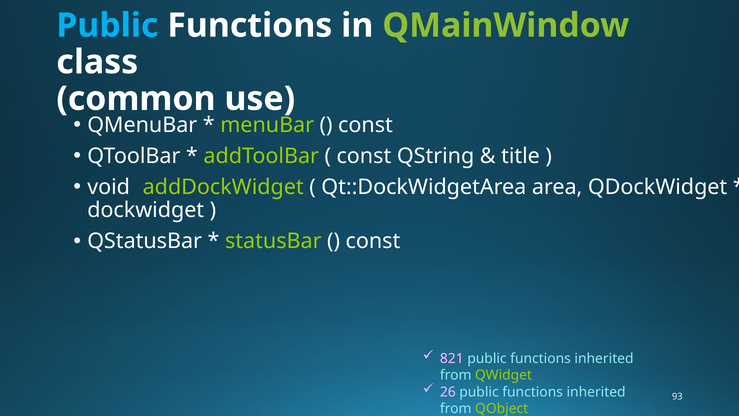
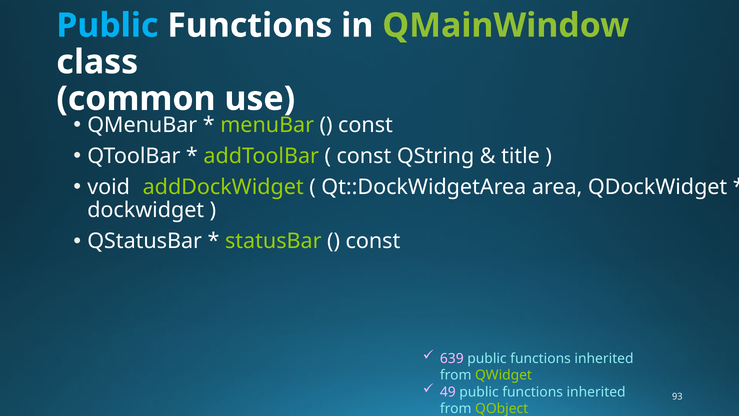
821: 821 -> 639 (452, 358)
26: 26 -> 49 (448, 392)
